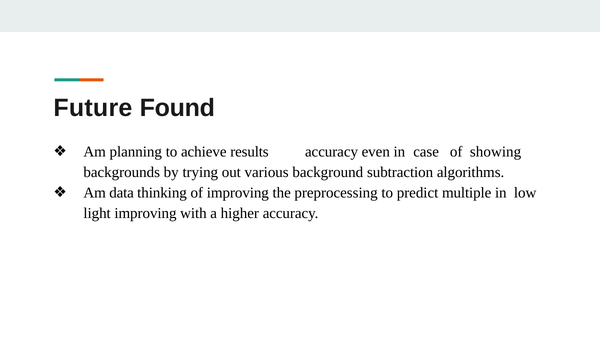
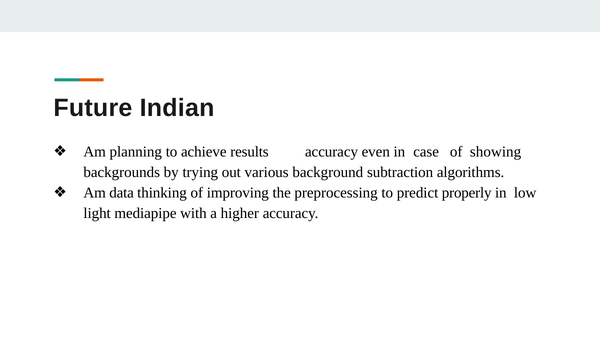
Found: Found -> Indian (177, 108)
multiple: multiple -> properly (467, 192)
light improving: improving -> mediapipe (145, 213)
